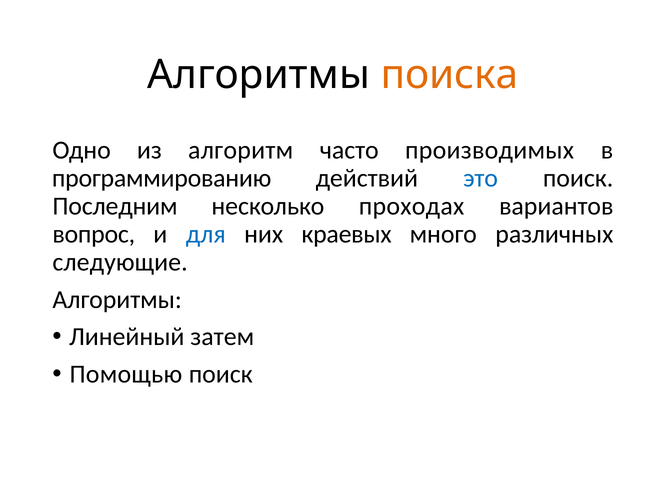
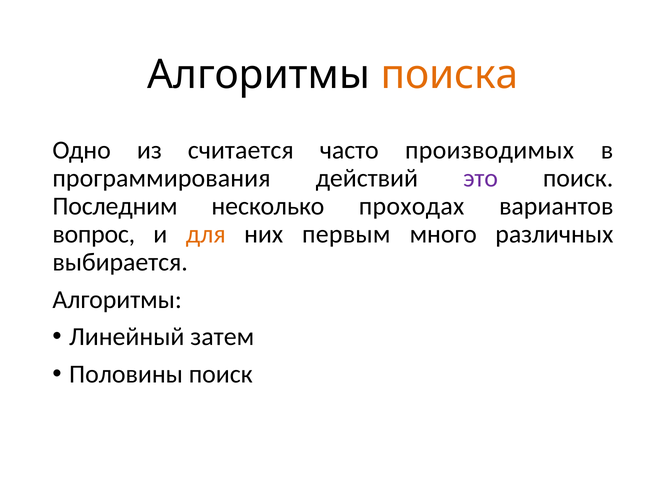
алгоритм: алгоритм -> считается (241, 150)
программированию: программированию -> программирования (162, 178)
это colour: blue -> purple (481, 178)
для colour: blue -> orange (206, 234)
краевых: краевых -> первым (346, 234)
следующие: следующие -> выбирается (120, 262)
Помощью: Помощью -> Половины (126, 374)
